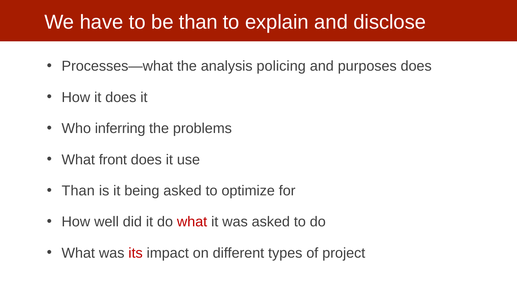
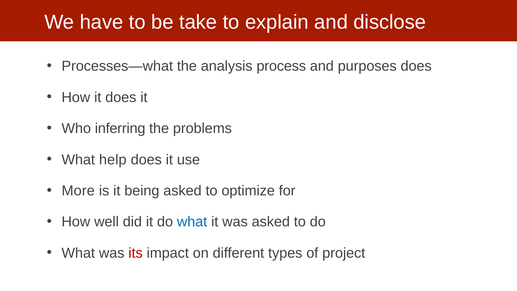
be than: than -> take (198, 22)
policing: policing -> process (281, 66)
front: front -> help (113, 160)
Than: Than -> More (78, 191)
what colour: red -> blue (192, 222)
